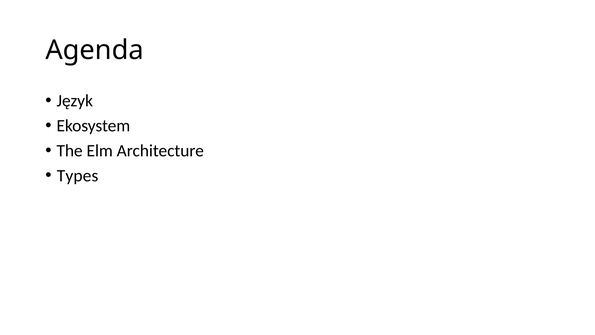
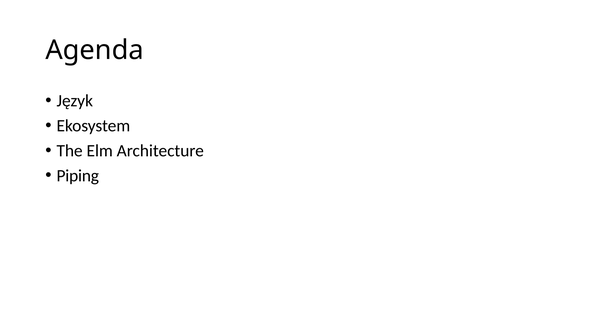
Types: Types -> Piping (78, 175)
